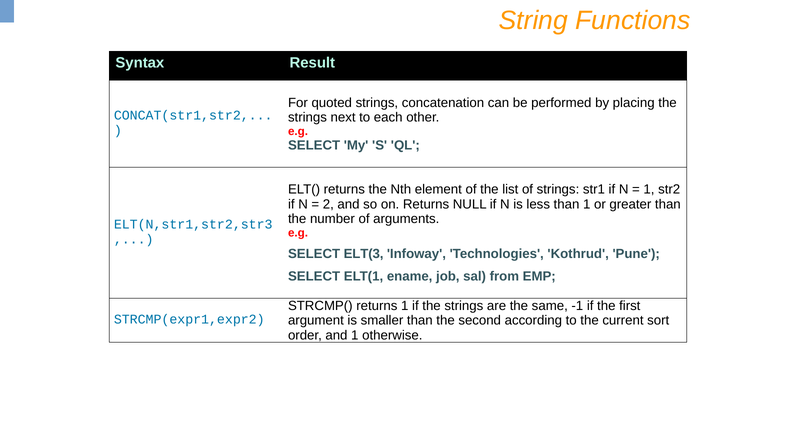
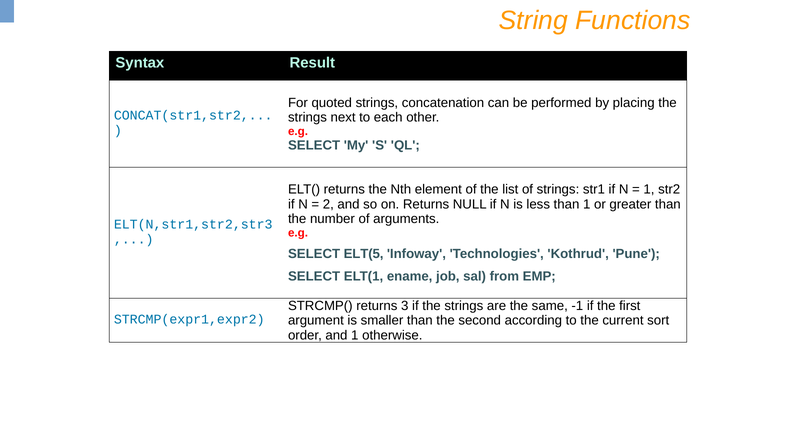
ELT(3: ELT(3 -> ELT(5 (364, 254)
returns 1: 1 -> 3 (405, 306)
